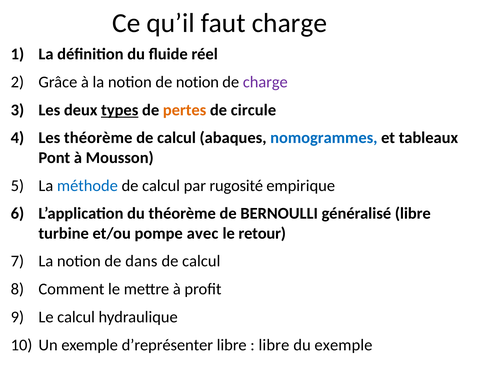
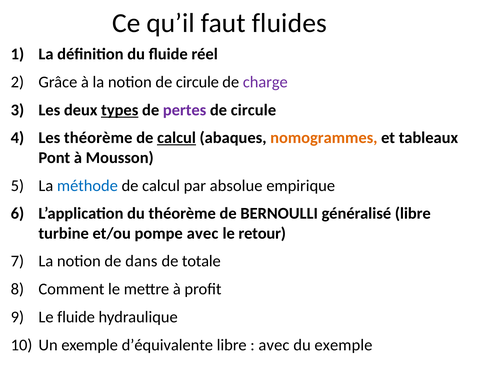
faut charge: charge -> fluides (289, 23)
notion de notion: notion -> circule (197, 82)
pertes colour: orange -> purple (185, 110)
calcul underline: none -> present (176, 138)
nomogrammes colour: blue -> orange (324, 138)
rugosité: rugosité -> absolue (236, 186)
calcul: calcul -> totale (201, 262)
Le calcul: calcul -> fluide (76, 318)
d’représenter: d’représenter -> d’équivalente (167, 346)
libre: libre -> avec (274, 346)
